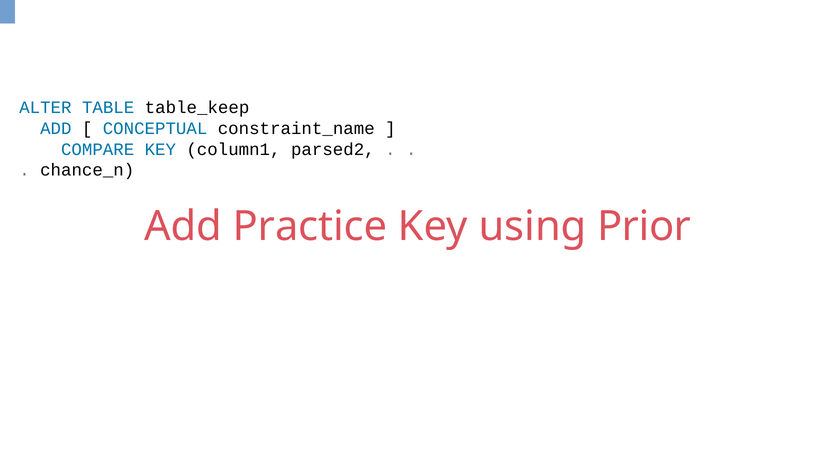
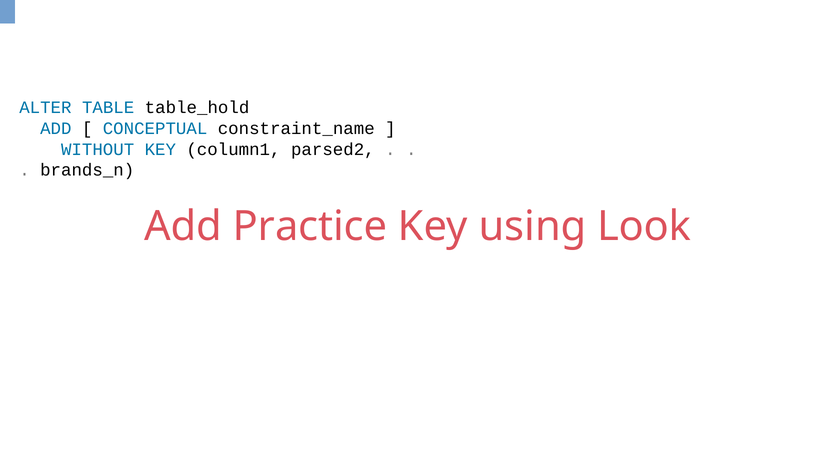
table_keep: table_keep -> table_hold (197, 107)
COMPARE: COMPARE -> WITHOUT (98, 149)
chance_n: chance_n -> brands_n (87, 170)
Prior: Prior -> Look (644, 226)
